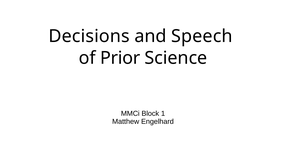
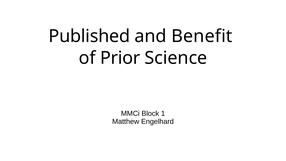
Decisions: Decisions -> Published (89, 36)
Speech: Speech -> Benefit (202, 36)
